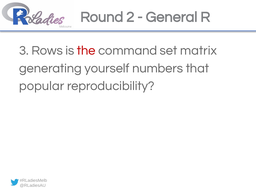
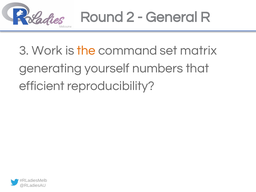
Rows: Rows -> Work (47, 51)
the colour: red -> orange (86, 51)
popular: popular -> efficient (42, 86)
